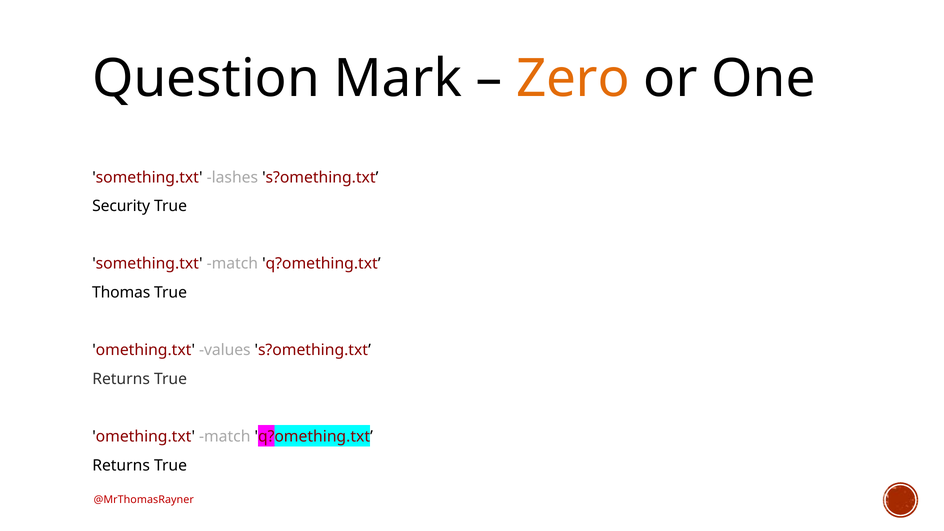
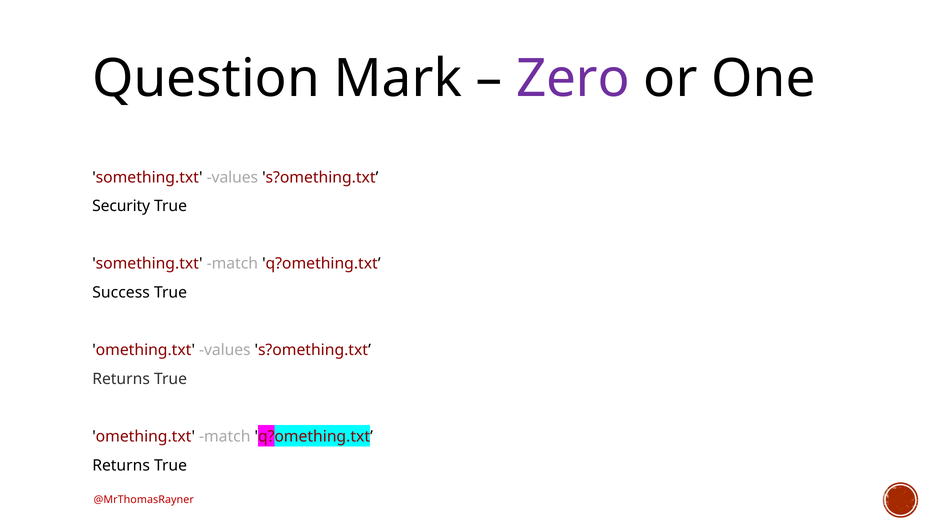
Zero colour: orange -> purple (573, 79)
something.txt lashes: lashes -> values (232, 177)
Thomas: Thomas -> Success (121, 293)
